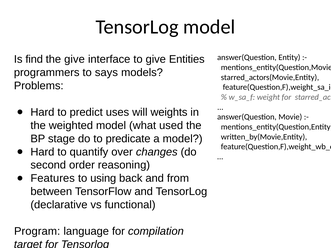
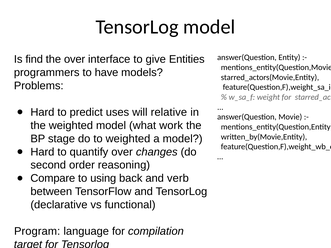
the give: give -> over (75, 59)
says: says -> have (107, 73)
weights: weights -> relative (169, 112)
used: used -> work (171, 126)
to predicate: predicate -> weighted (128, 139)
Features: Features -> Compare (53, 179)
from: from -> verb (178, 179)
